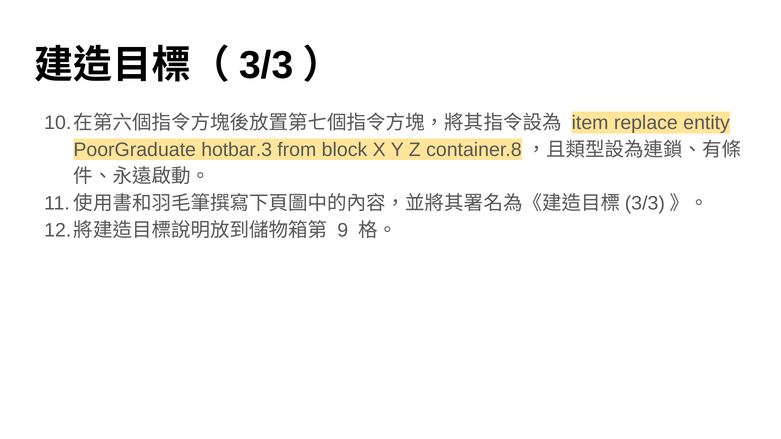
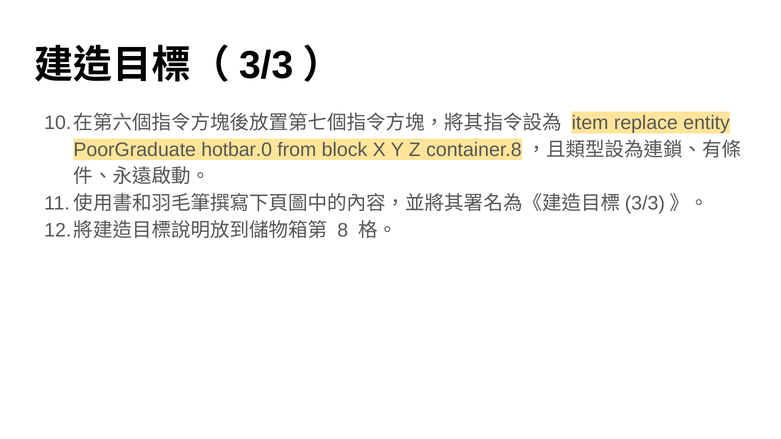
hotbar.3: hotbar.3 -> hotbar.0 (237, 150)
9: 9 -> 8 (343, 231)
